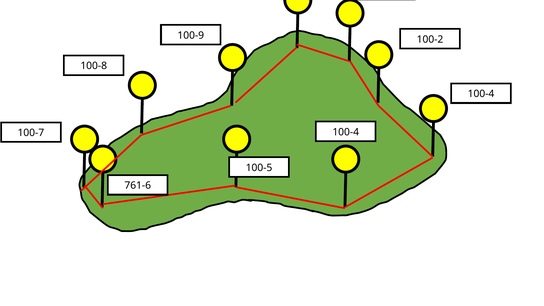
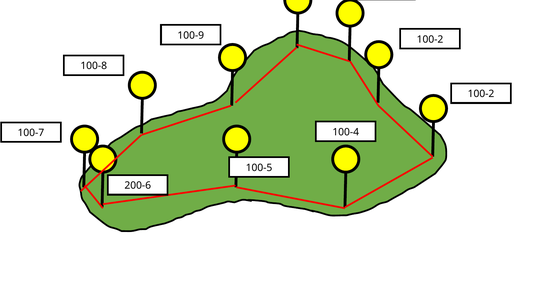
100-4: 100-4 -> 100-2 (481, 94)
761-6: 761-6 -> 200-6 (138, 186)
